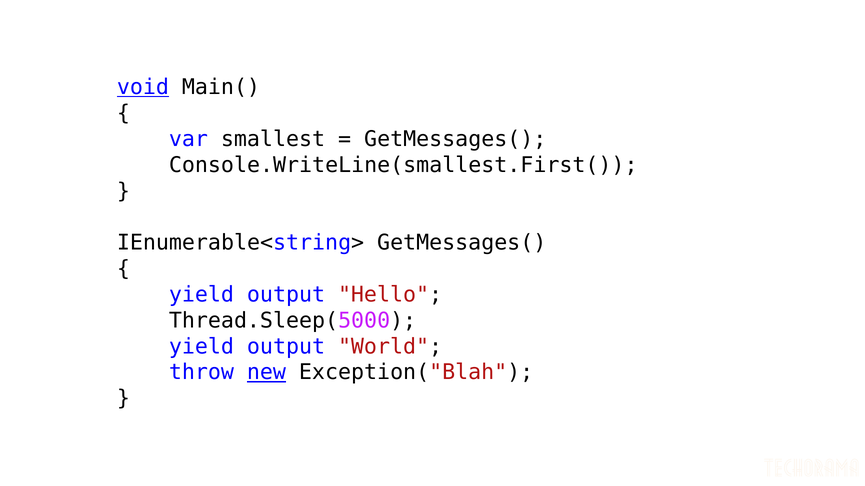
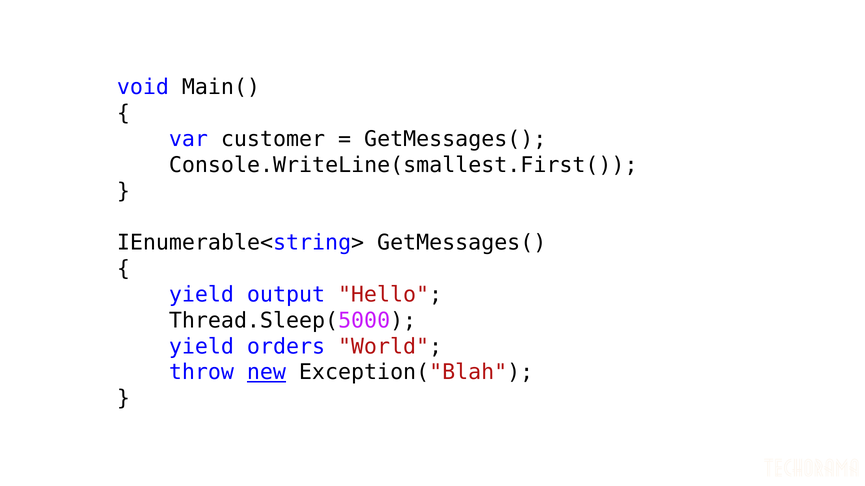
void underline: present -> none (143, 87)
smallest: smallest -> customer (273, 139)
output: output -> orders (286, 347)
